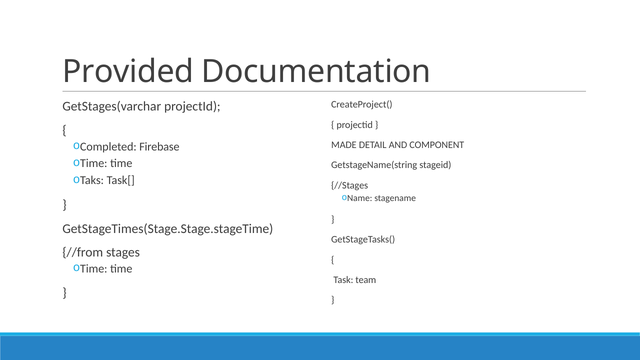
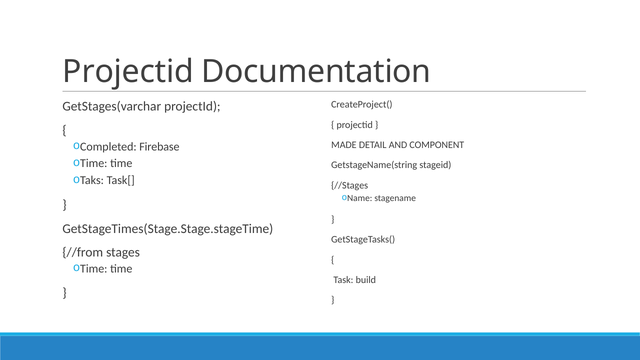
Provided: Provided -> Projectid (128, 72)
team: team -> build (366, 280)
